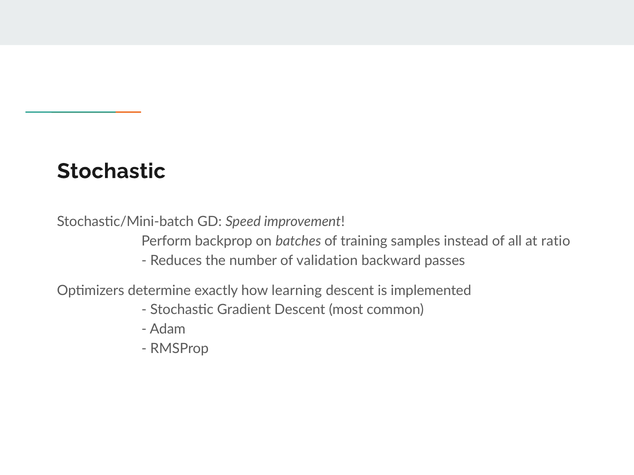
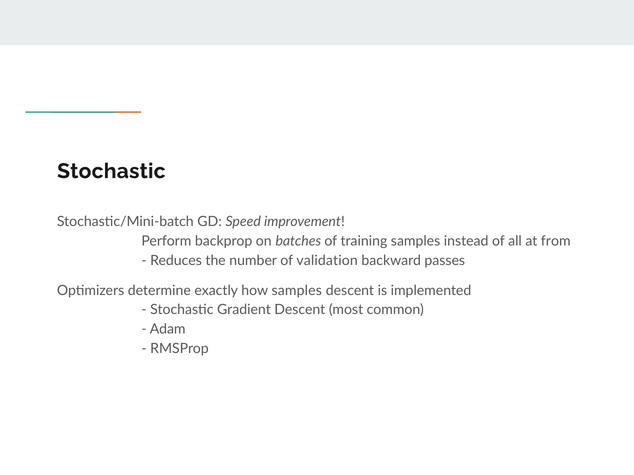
ratio: ratio -> from (556, 241)
how learning: learning -> samples (297, 291)
